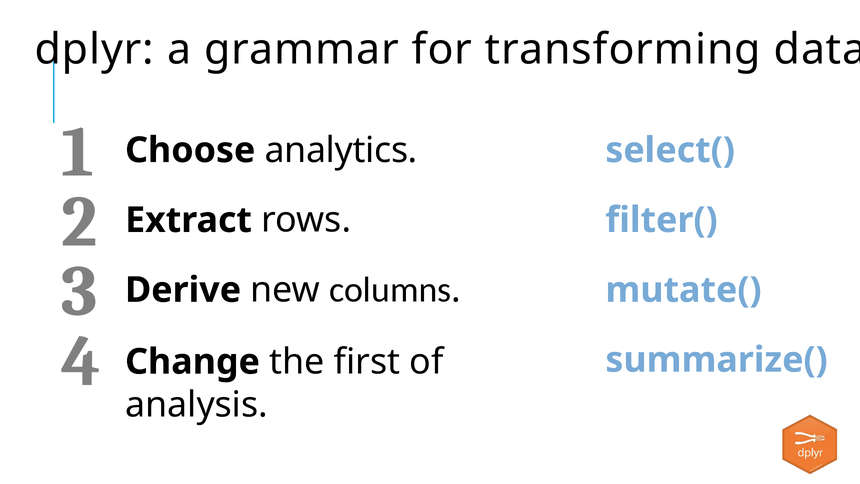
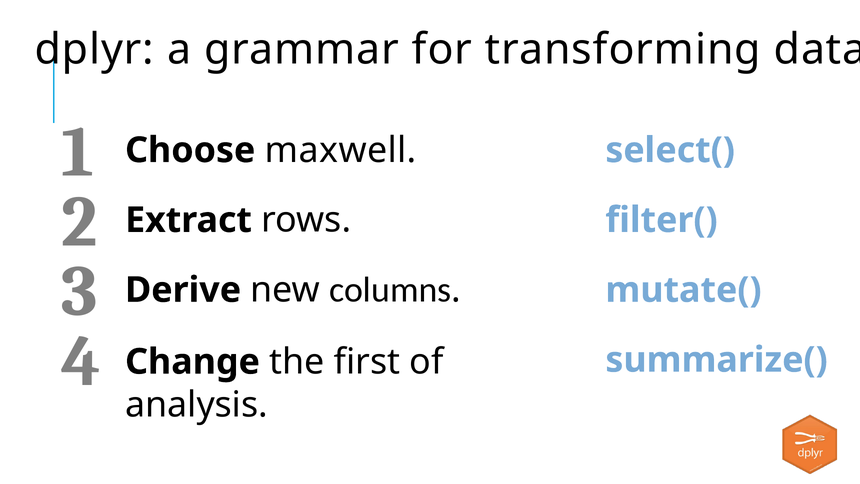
analytics: analytics -> maxwell (341, 150)
